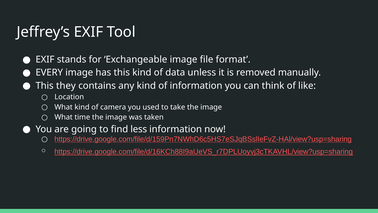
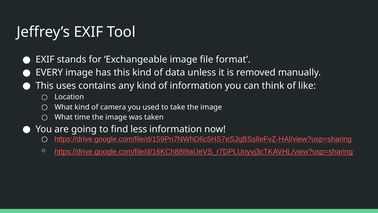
they: they -> uses (66, 86)
